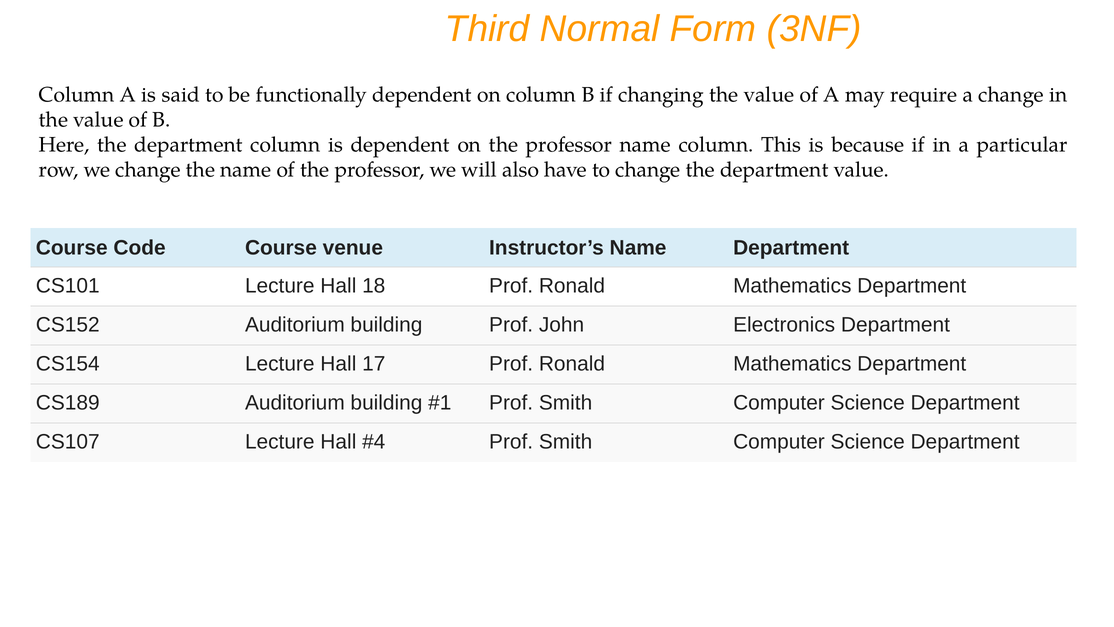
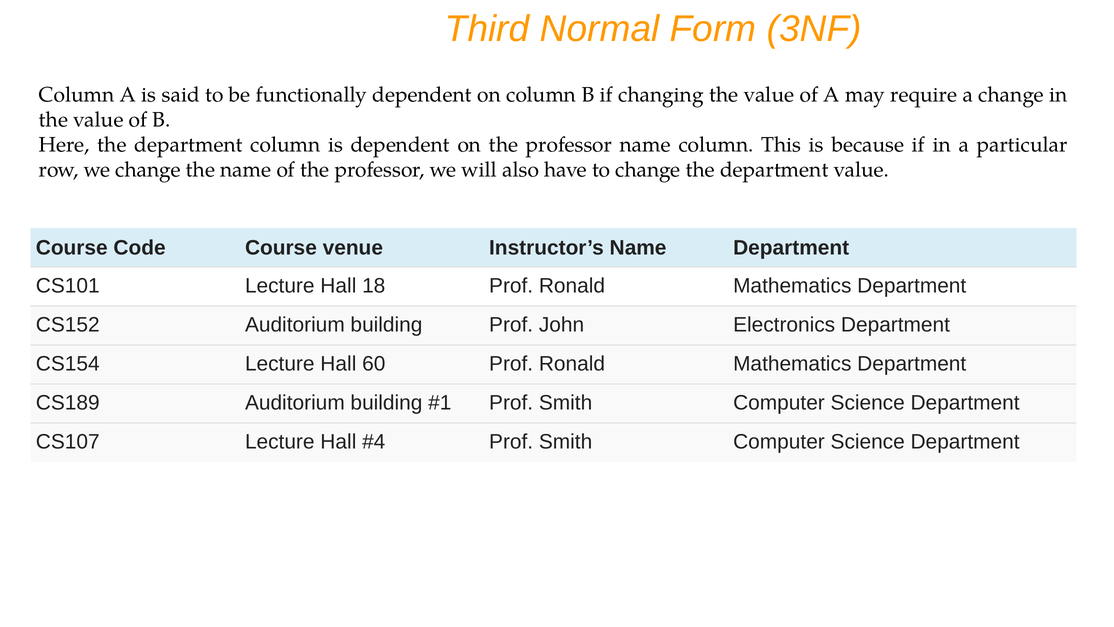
17: 17 -> 60 (374, 364)
